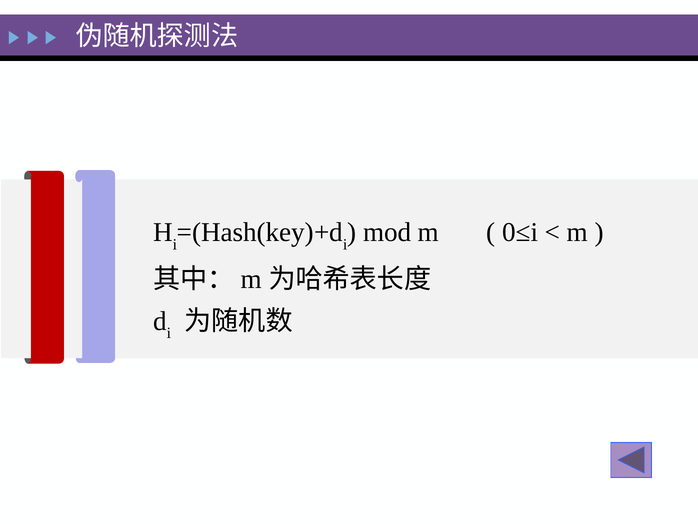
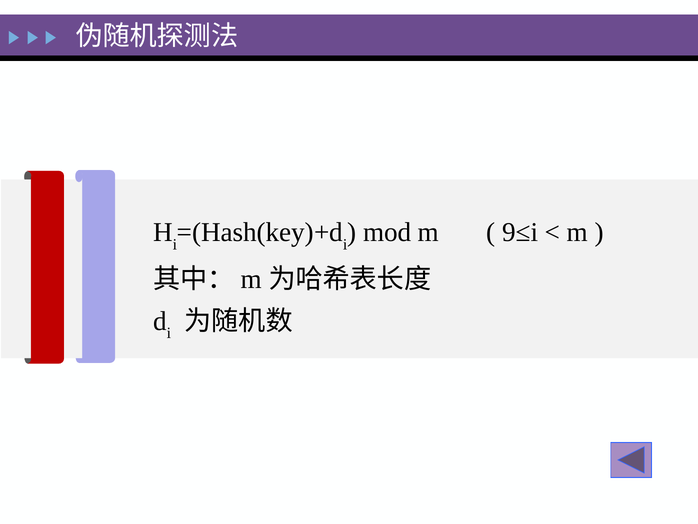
0≤i: 0≤i -> 9≤i (520, 232)
